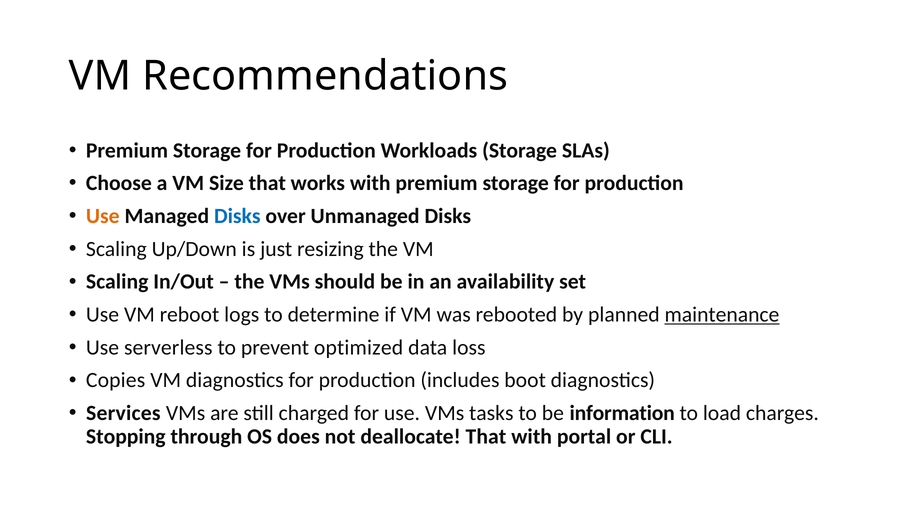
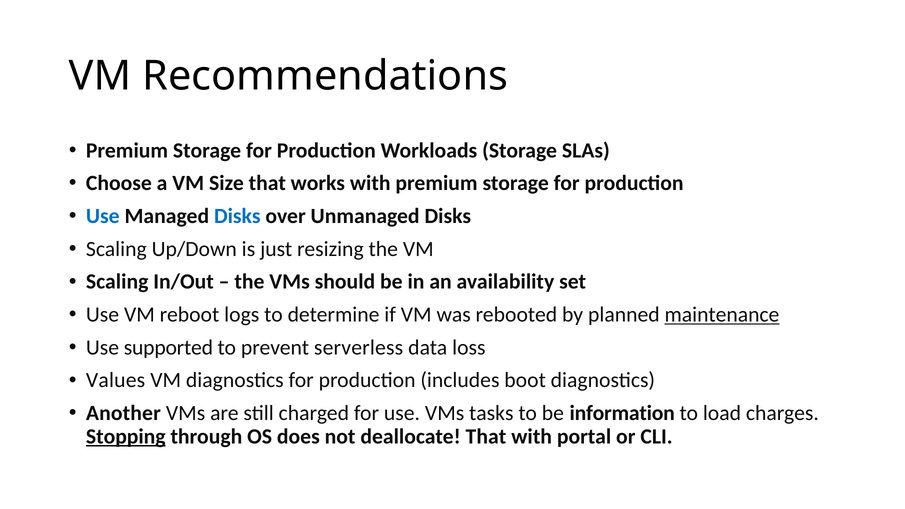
Use colour: orange -> blue (103, 216)
serverless: serverless -> supported (168, 348)
optimized: optimized -> serverless (359, 348)
Copies: Copies -> Values (116, 380)
Services: Services -> Another (123, 413)
Stopping underline: none -> present (126, 437)
